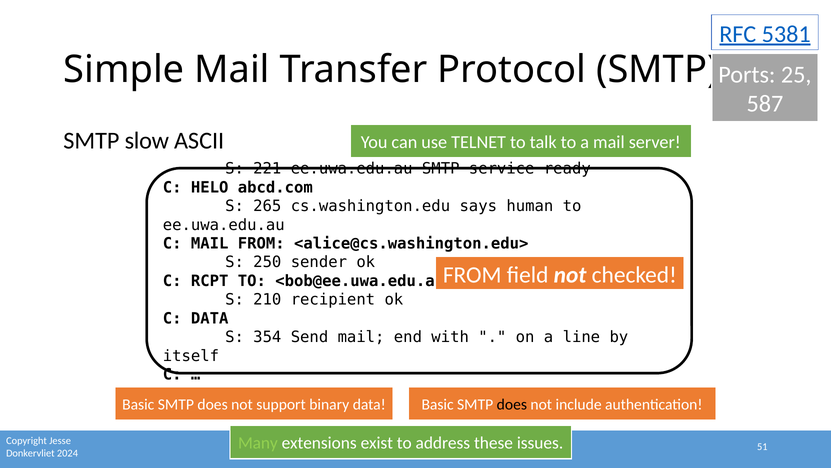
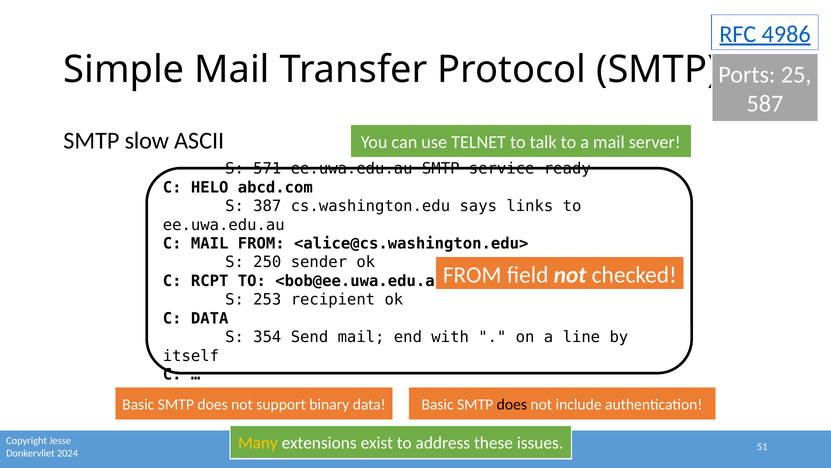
5381: 5381 -> 4986 (786, 34)
221: 221 -> 571 (267, 169)
265: 265 -> 387 (267, 206)
human: human -> links (530, 206)
210: 210 -> 253 (267, 299)
Many colour: light green -> yellow (258, 443)
